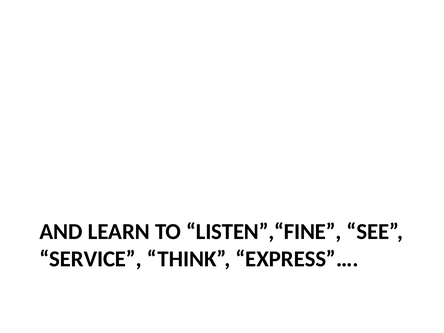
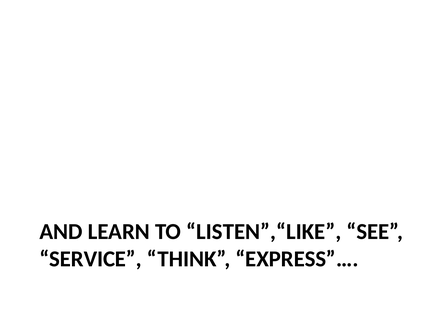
LISTEN”,“FINE: LISTEN”,“FINE -> LISTEN”,“LIKE (264, 231)
